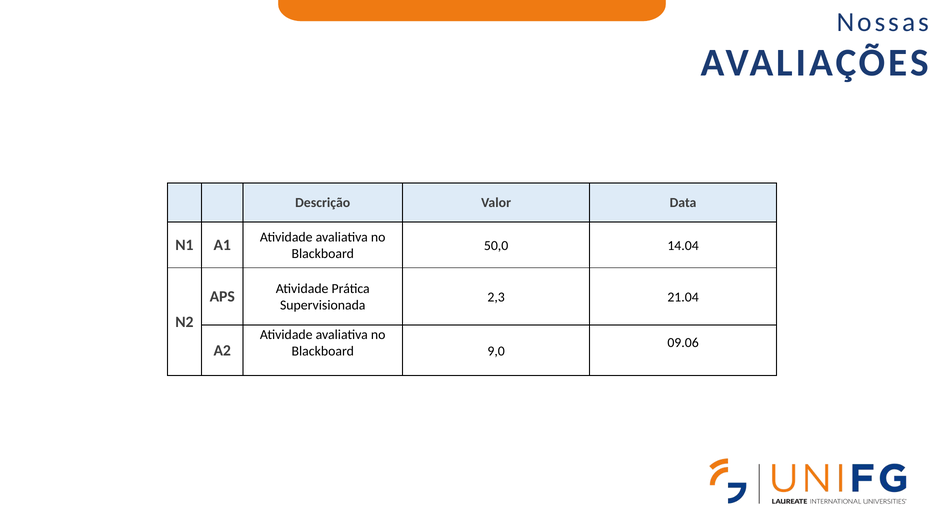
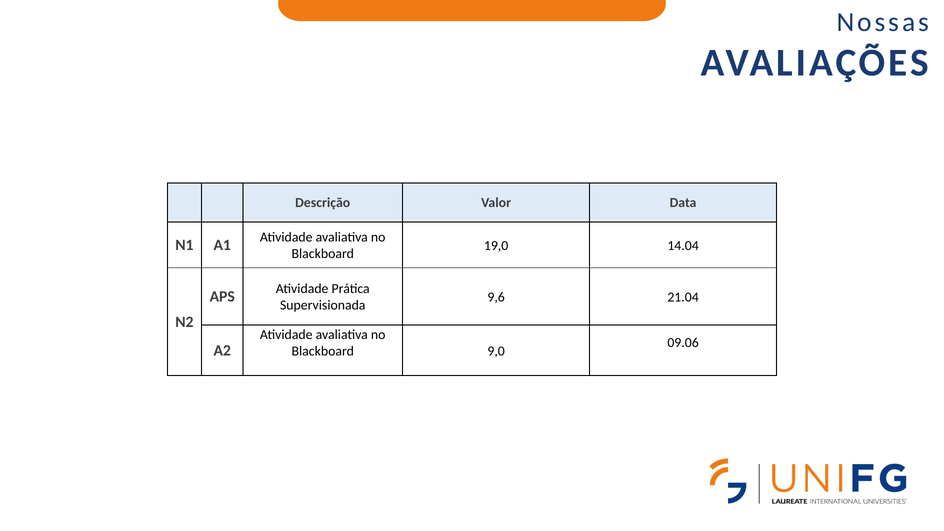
50,0: 50,0 -> 19,0 (496, 246)
2,3: 2,3 -> 9,6 (496, 297)
